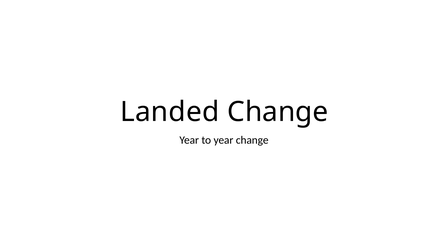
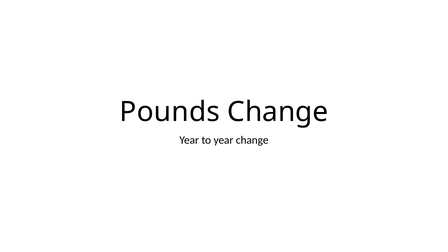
Landed: Landed -> Pounds (170, 112)
